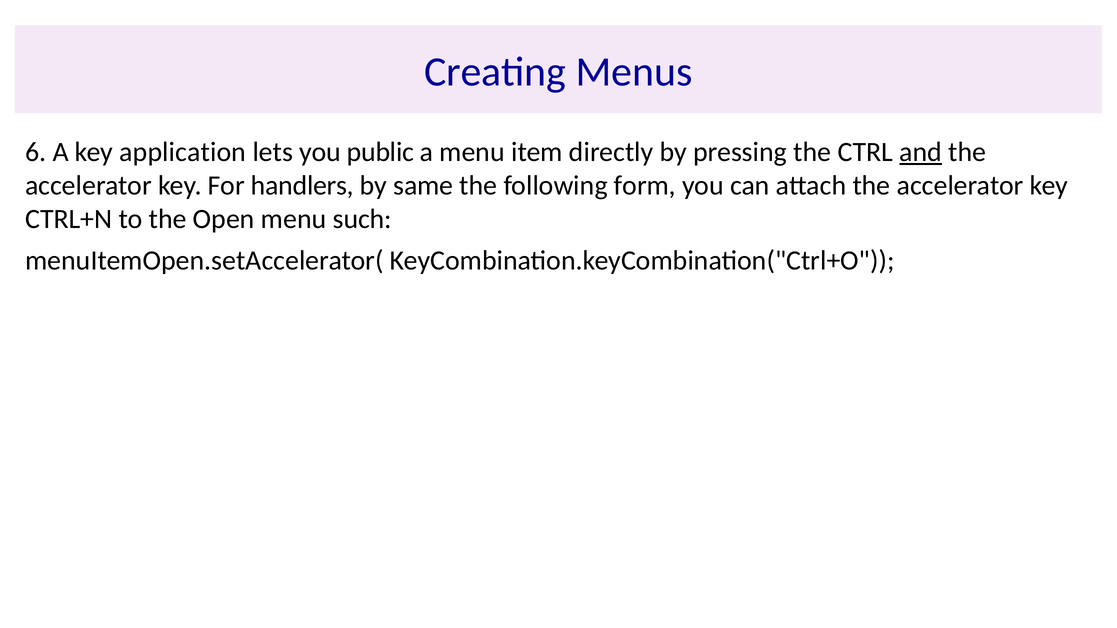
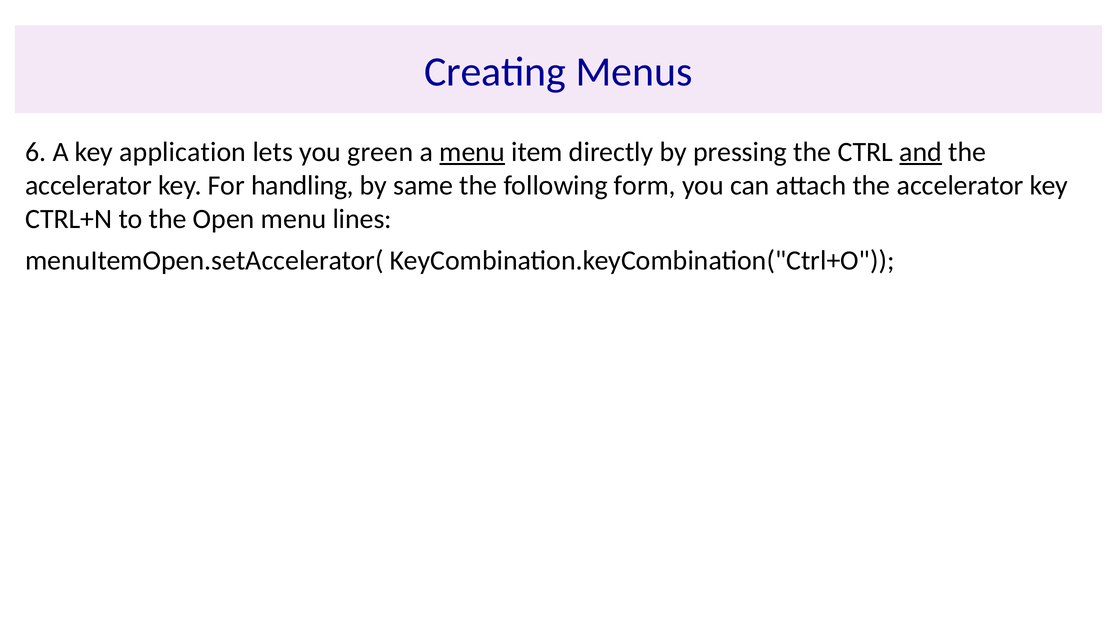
public: public -> green (380, 152)
menu underline: none -> present (472, 152)
handlers: handlers -> handling (302, 186)
such: such -> lines (362, 219)
